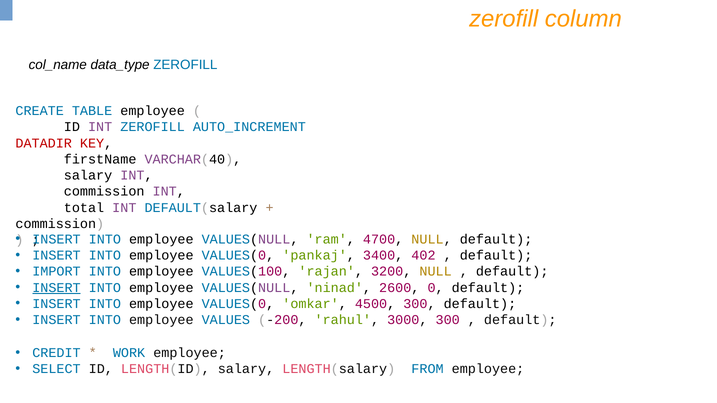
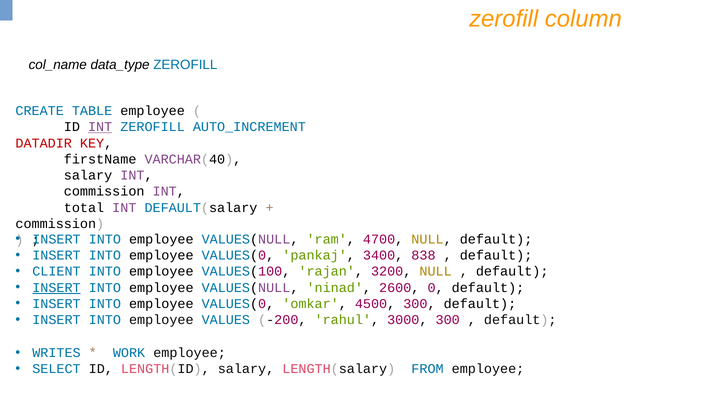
INT underline: none -> present (100, 127)
402: 402 -> 838 (423, 256)
IMPORT: IMPORT -> CLIENT (56, 272)
CREDIT: CREDIT -> WRITES (56, 353)
